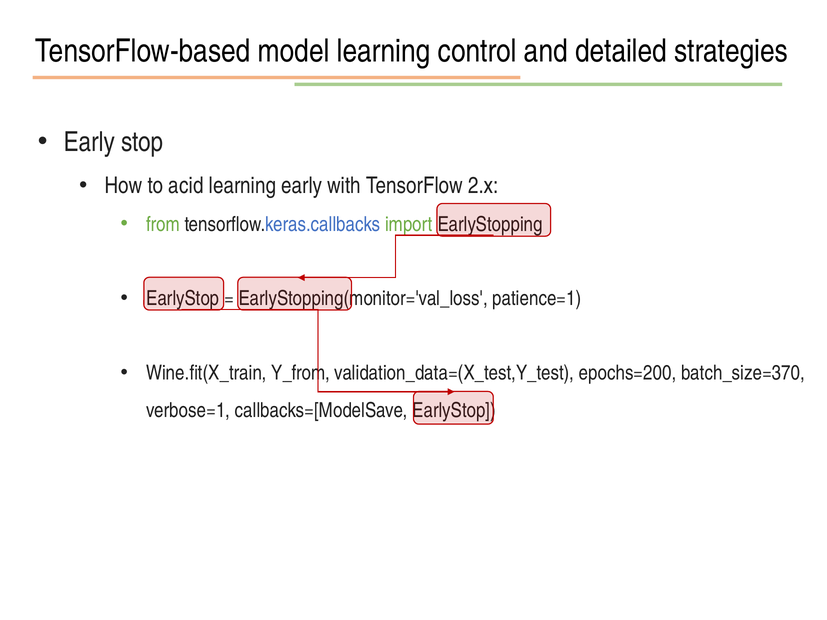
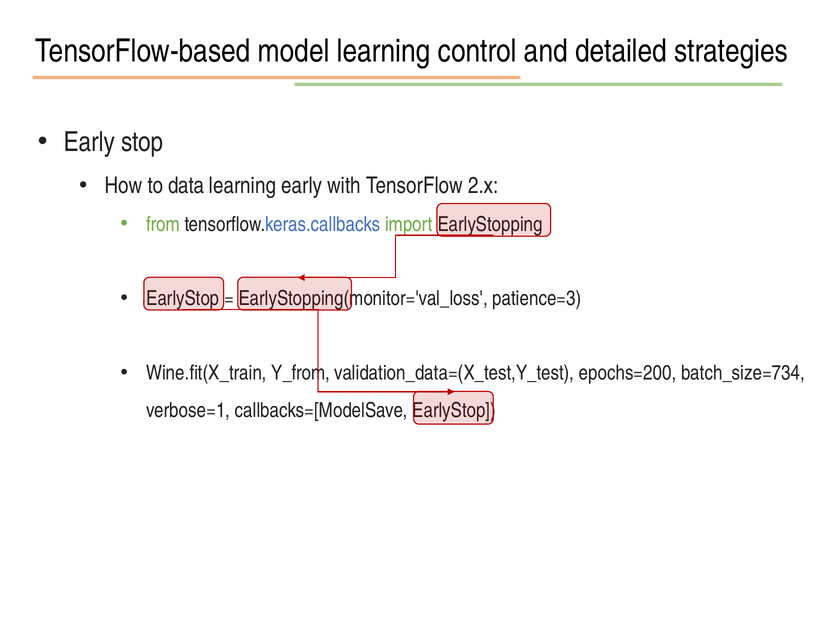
acid: acid -> data (186, 186)
patience=1: patience=1 -> patience=3 (537, 299)
batch_size=370: batch_size=370 -> batch_size=734 (743, 373)
